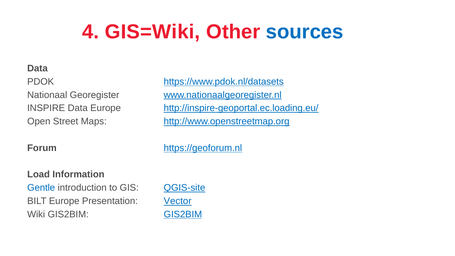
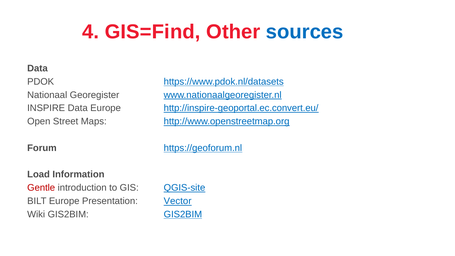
GIS=Wiki: GIS=Wiki -> GIS=Find (153, 32)
http://inspire-geoportal.ec.loading.eu/: http://inspire-geoportal.ec.loading.eu/ -> http://inspire-geoportal.ec.convert.eu/ (241, 108)
Gentle colour: blue -> red (41, 188)
